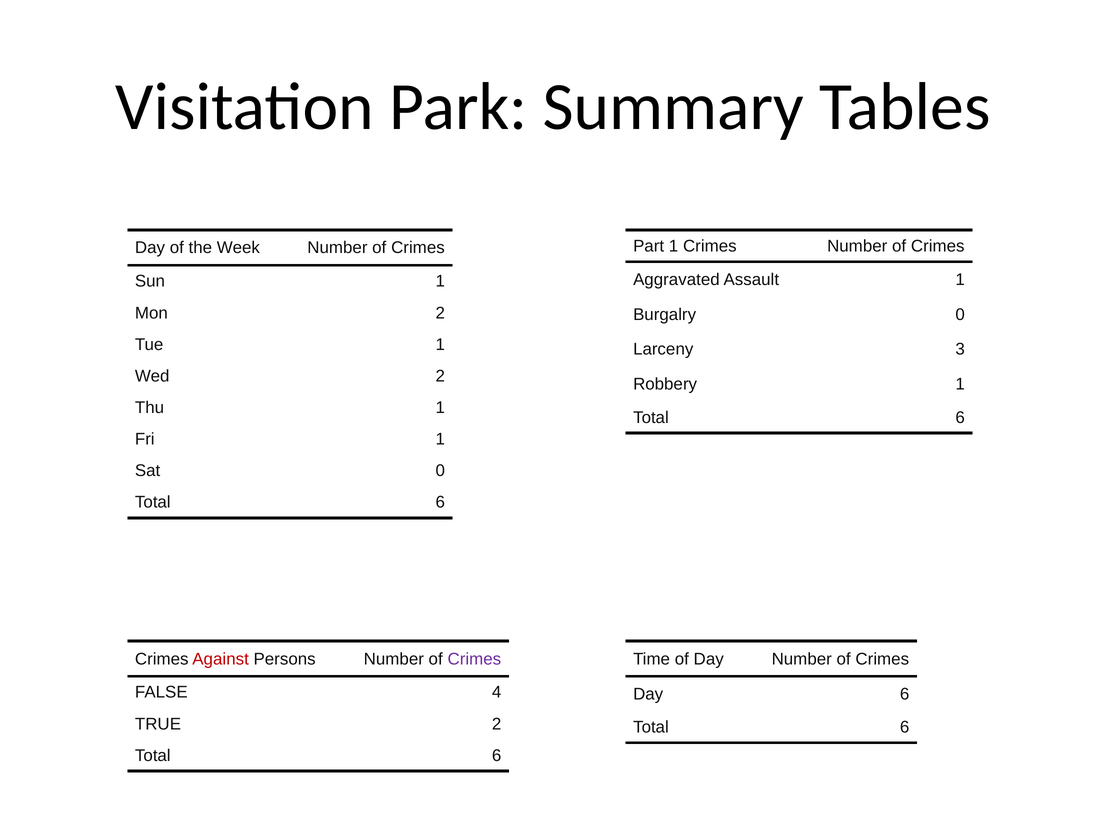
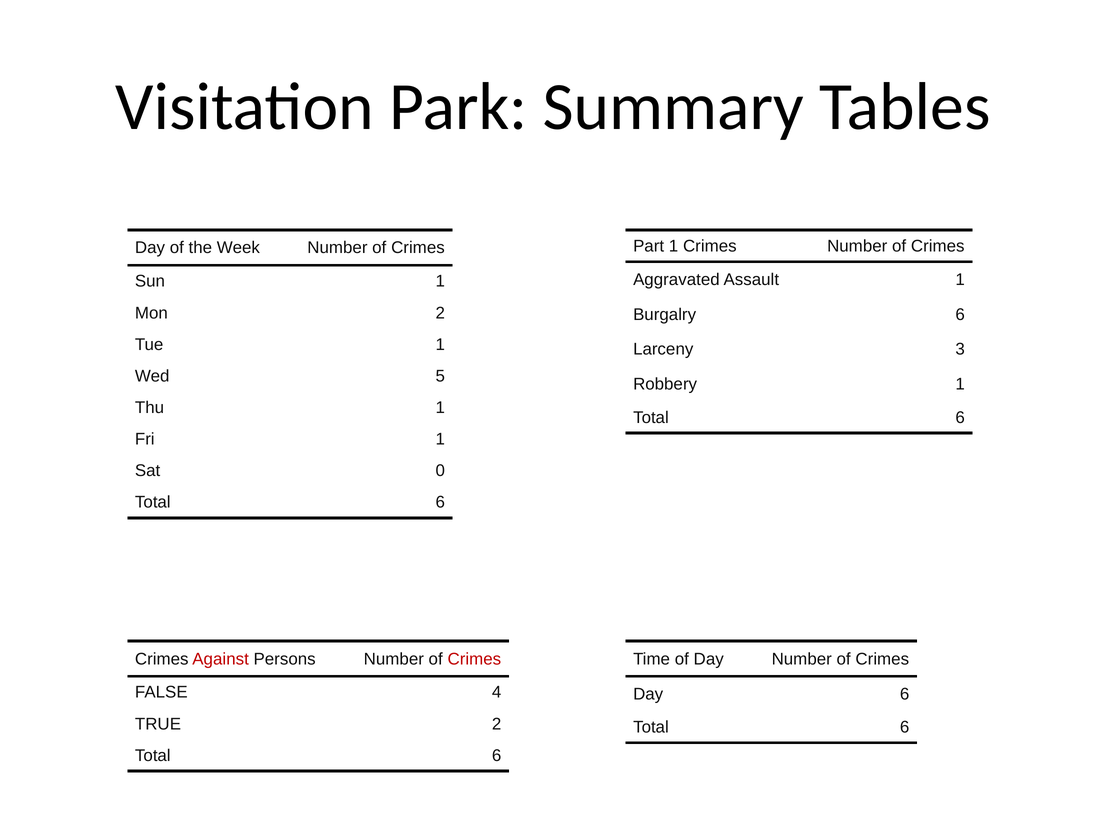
Burgalry 0: 0 -> 6 (960, 315)
Wed 2: 2 -> 5 (440, 376)
Crimes colour: purple -> red (474, 659)
